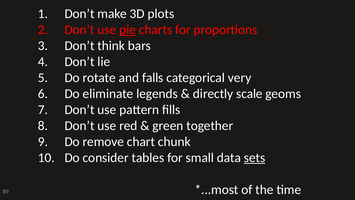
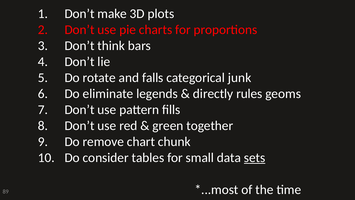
pie underline: present -> none (128, 30)
very: very -> junk (240, 78)
scale: scale -> rules (249, 94)
